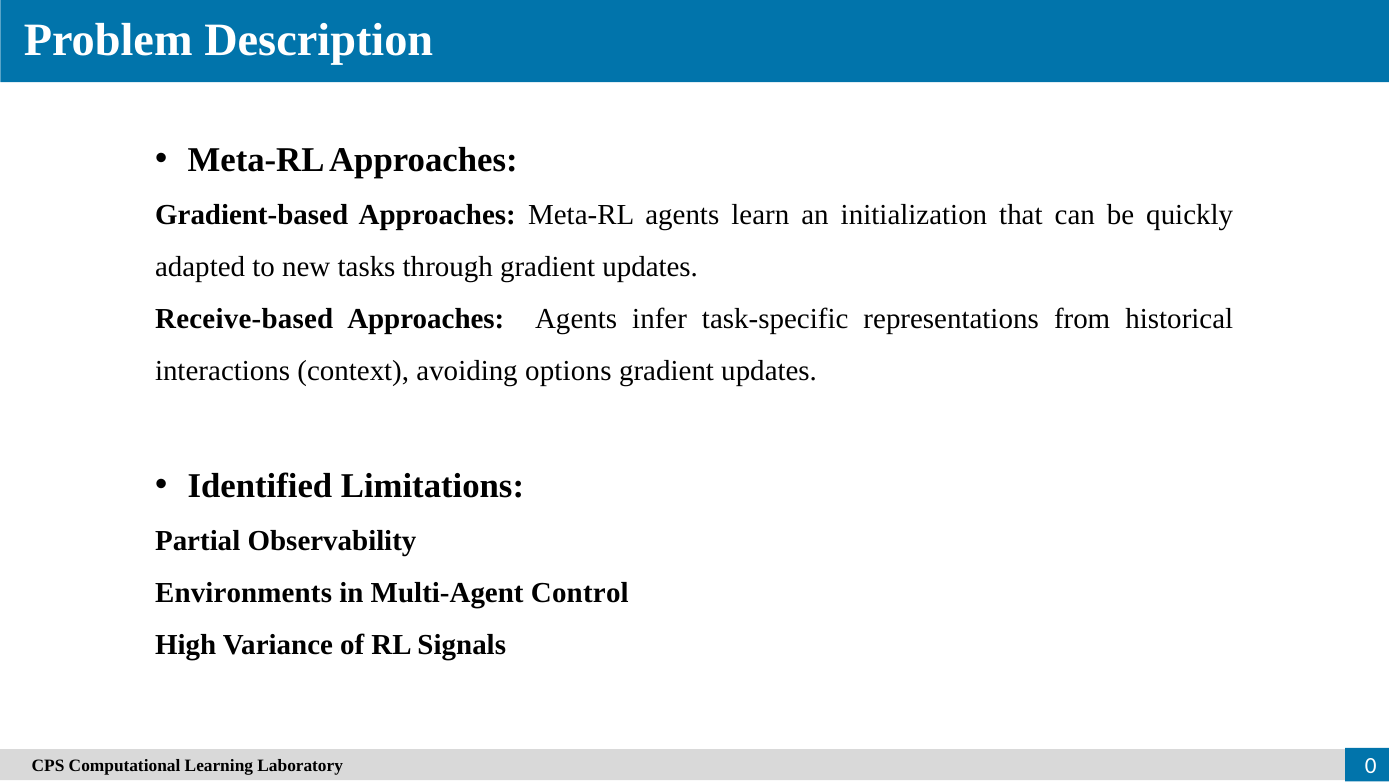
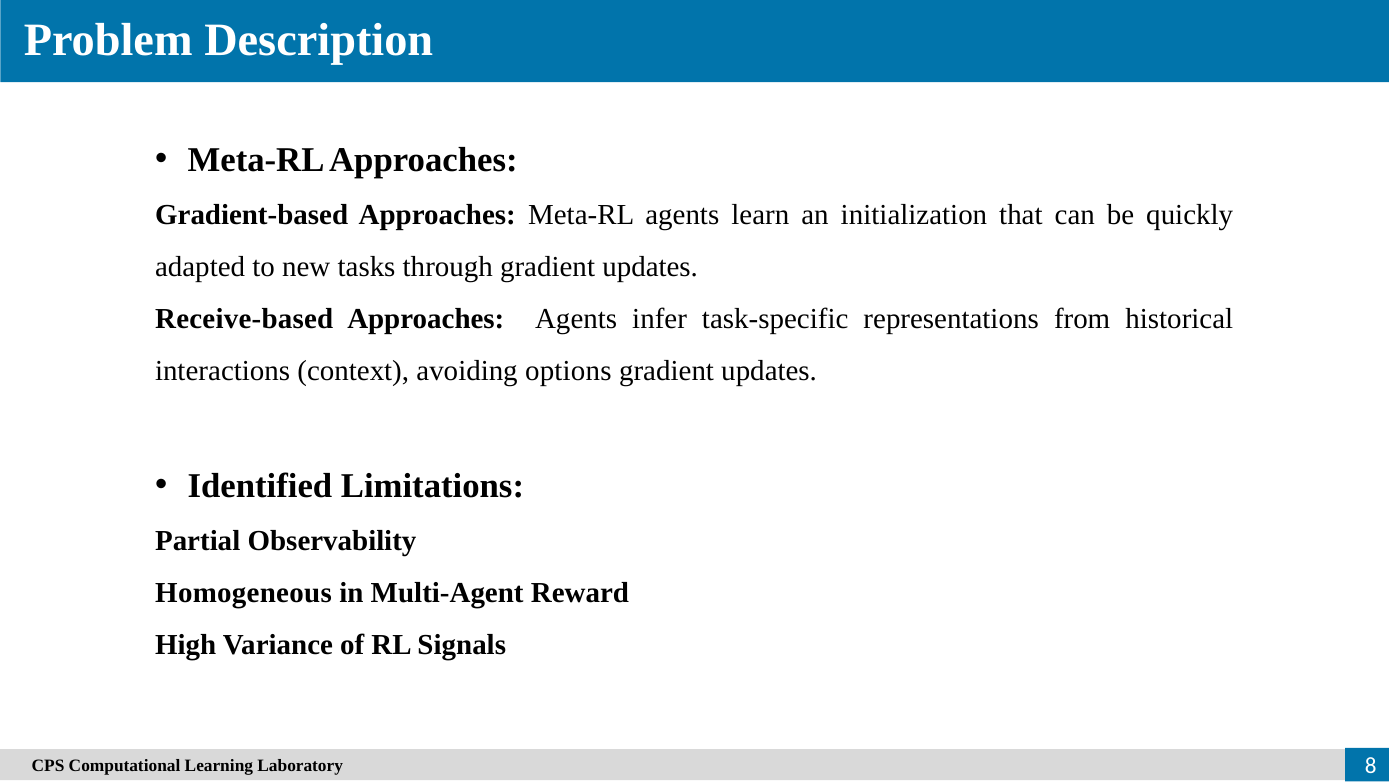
Environments: Environments -> Homogeneous (244, 593)
Control: Control -> Reward (580, 593)
0: 0 -> 8 (1371, 765)
